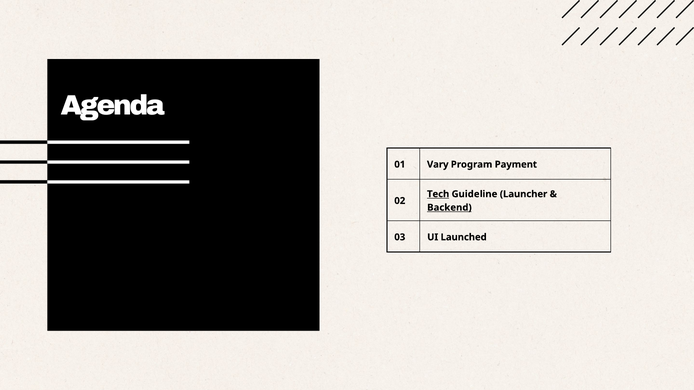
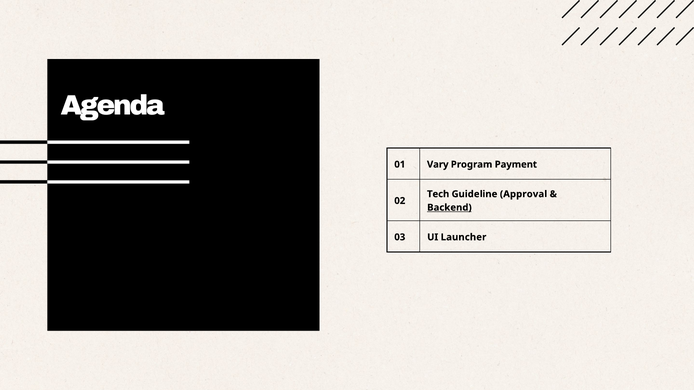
Tech underline: present -> none (438, 194)
Launcher: Launcher -> Approval (523, 194)
Launched: Launched -> Launcher (464, 237)
